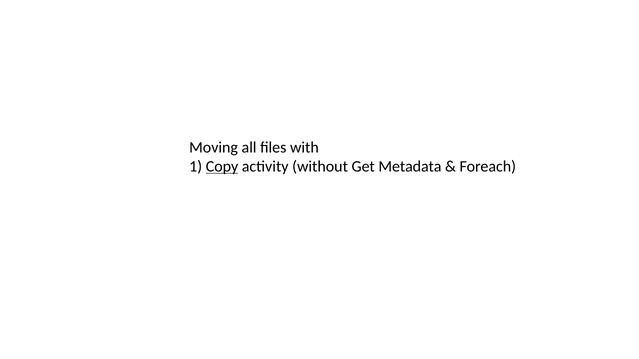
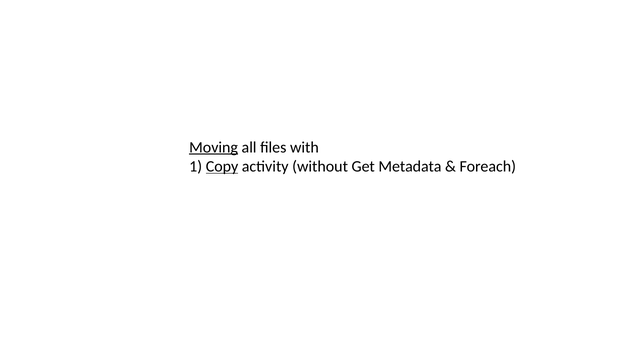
Moving underline: none -> present (214, 147)
